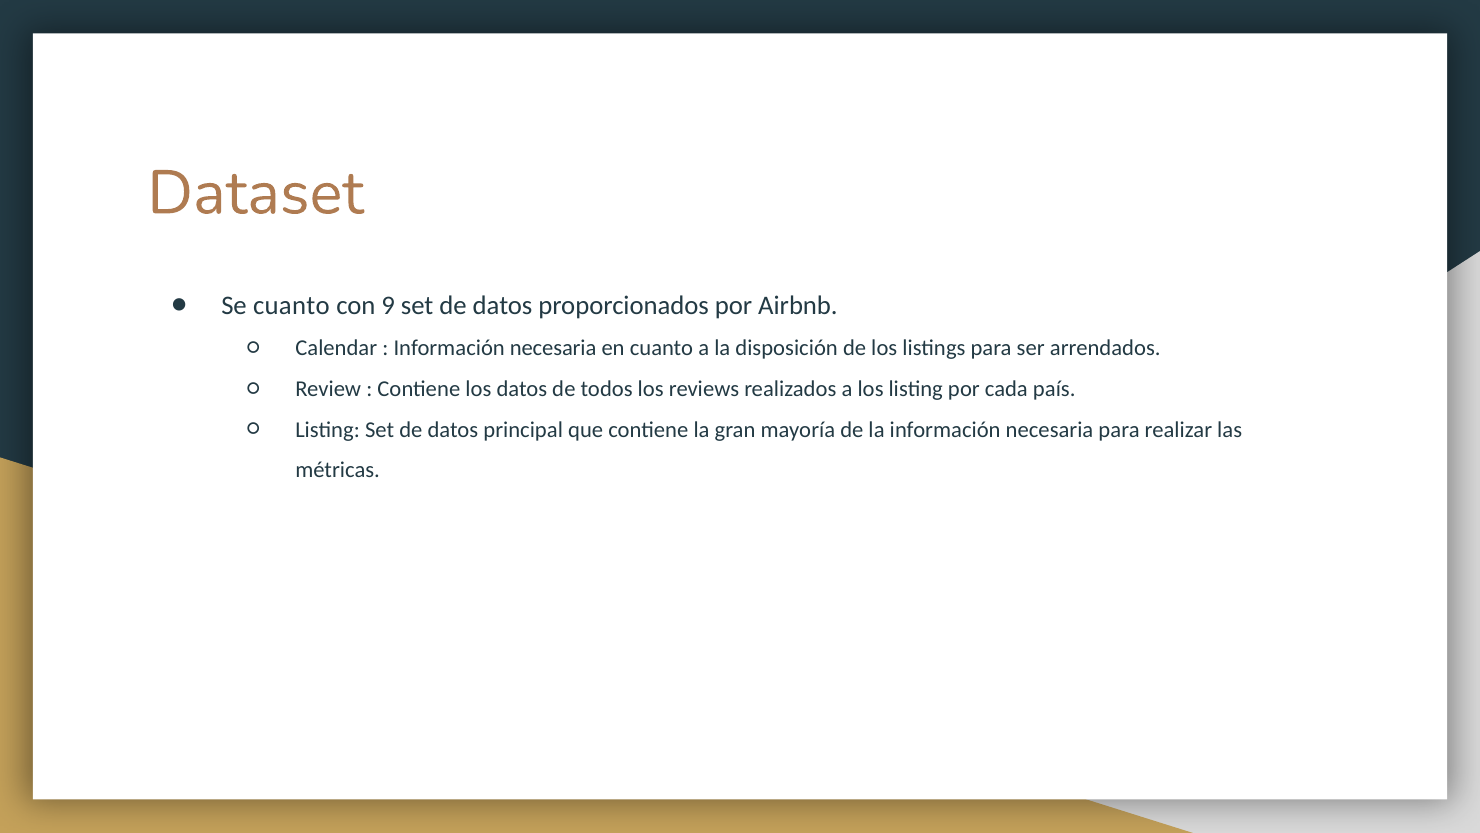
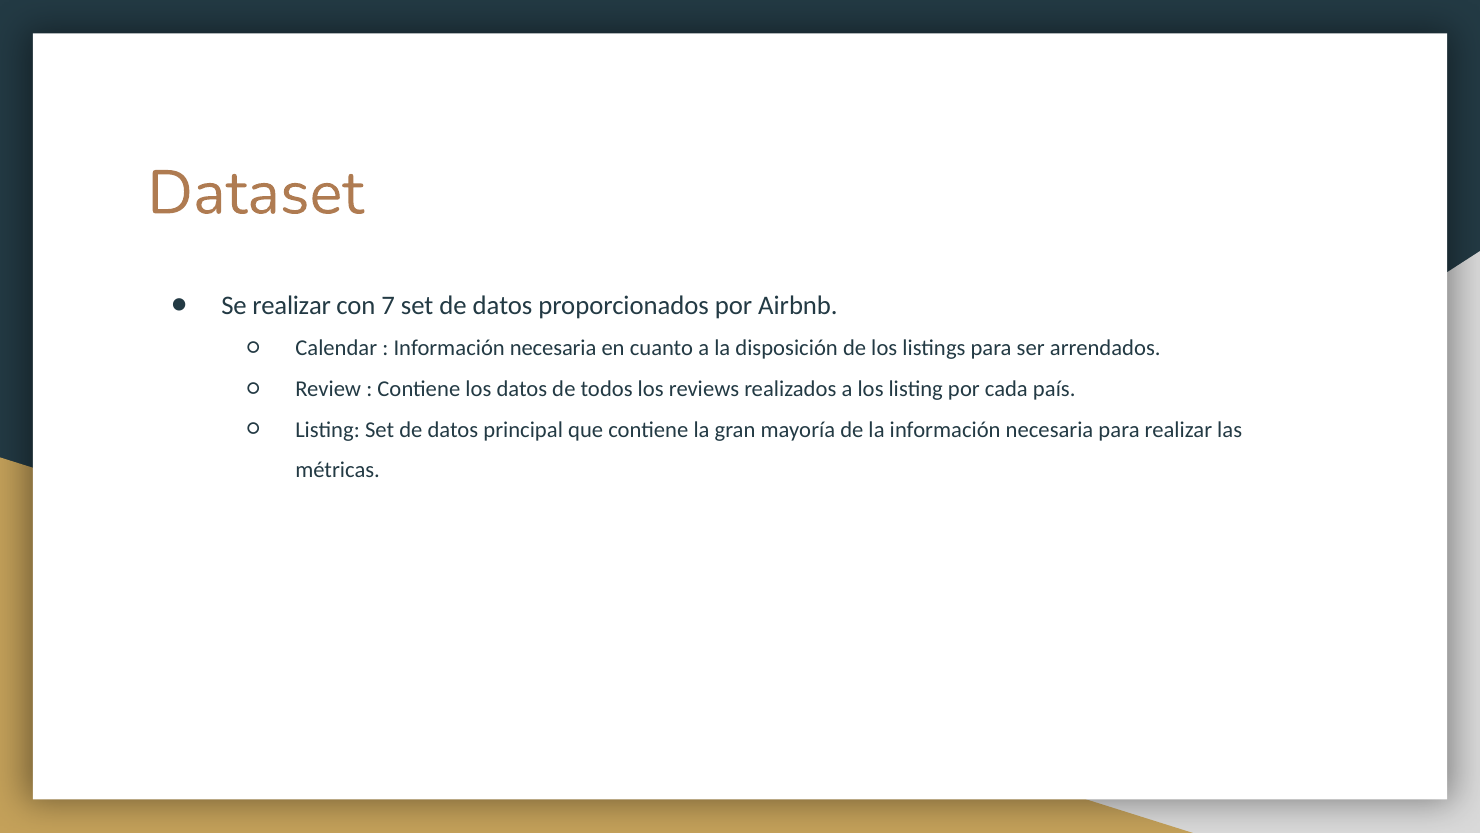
Se cuanto: cuanto -> realizar (292, 305)
9: 9 -> 7 (388, 305)
